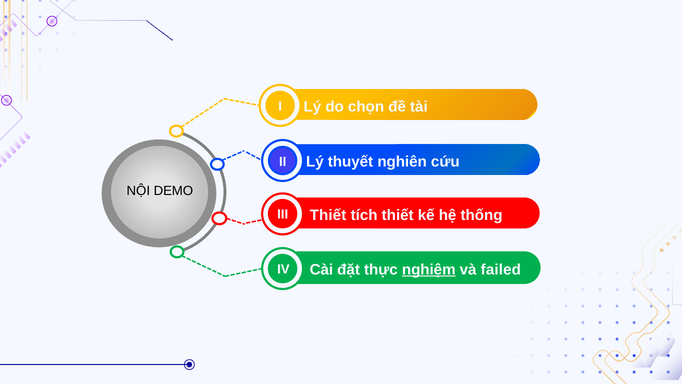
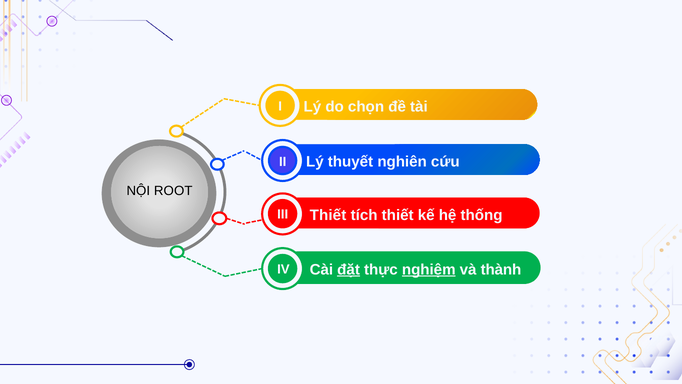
DEMO: DEMO -> ROOT (173, 191)
đặt underline: none -> present (349, 269)
failed: failed -> thành (501, 269)
